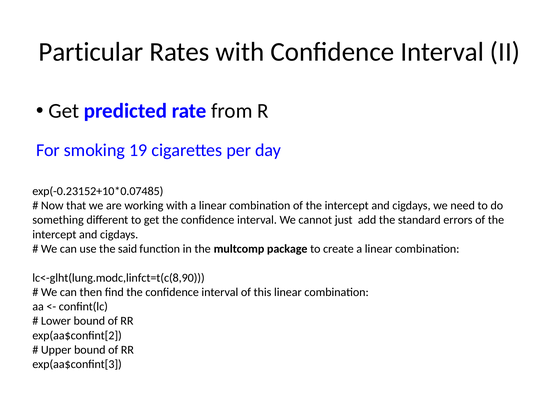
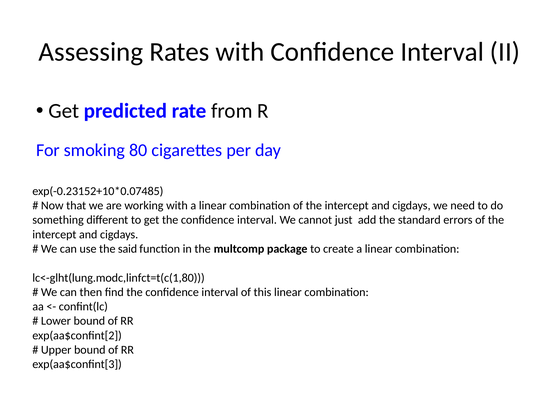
Particular: Particular -> Assessing (91, 52)
19: 19 -> 80 (138, 150)
lc<-glht(lung.modc,linfct=t(c(8,90: lc<-glht(lung.modc,linfct=t(c(8,90 -> lc<-glht(lung.modc,linfct=t(c(1,80 (119, 278)
